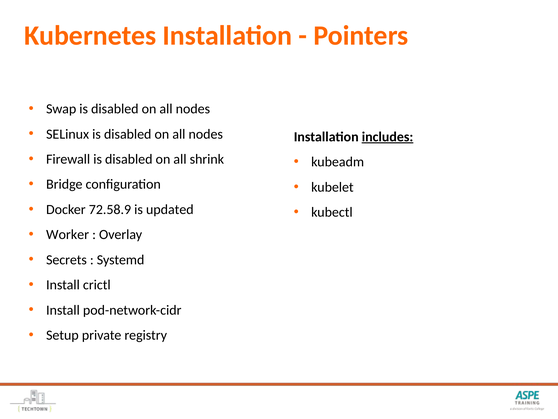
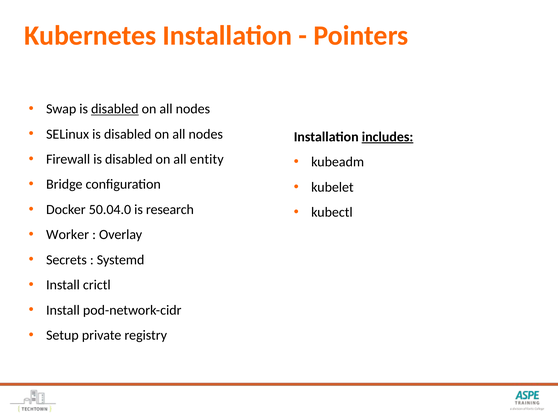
disabled underline: none -> present (115, 109)
shrink: shrink -> entity (207, 159)
72.58.9: 72.58.9 -> 50.04.0 (110, 209)
updated: updated -> research (170, 209)
